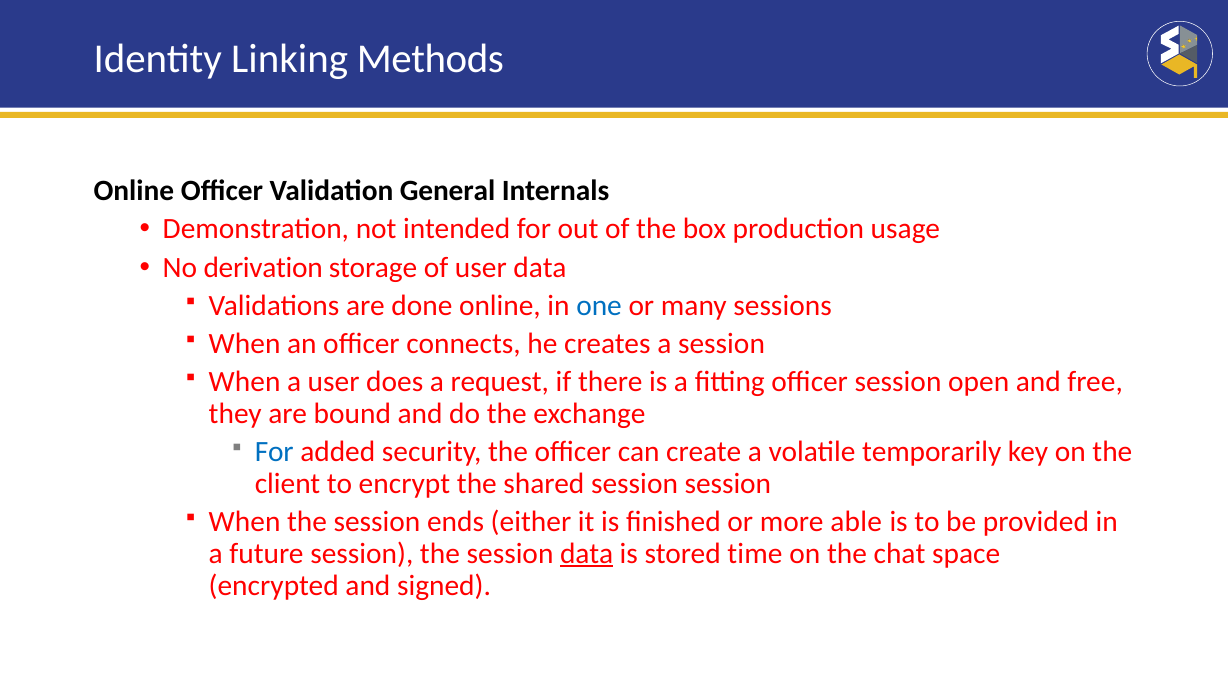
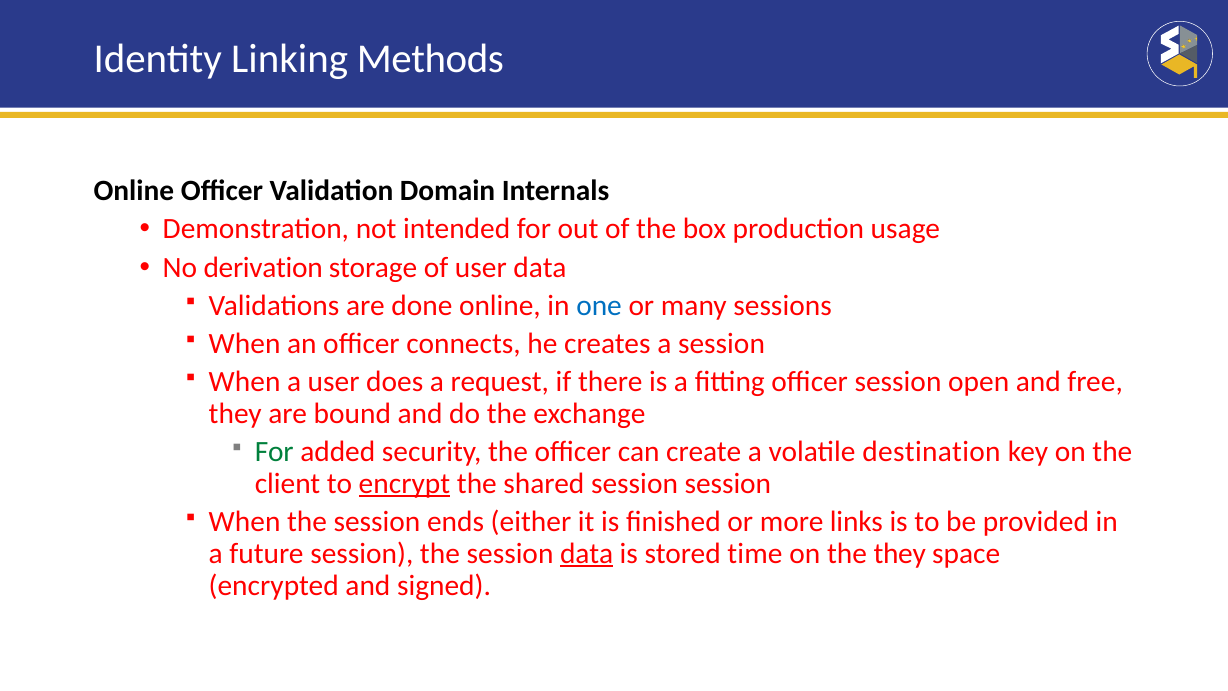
General: General -> Domain (448, 191)
For colour: blue -> green (274, 452)
temporarily: temporarily -> destination (931, 452)
encrypt underline: none -> present (404, 483)
able: able -> links (856, 522)
the chat: chat -> they (900, 553)
